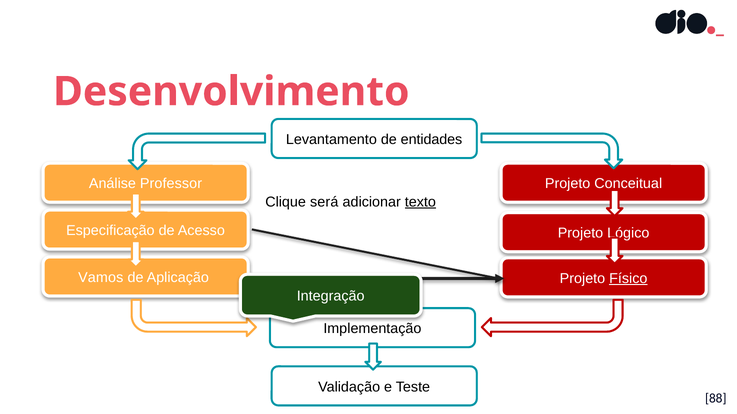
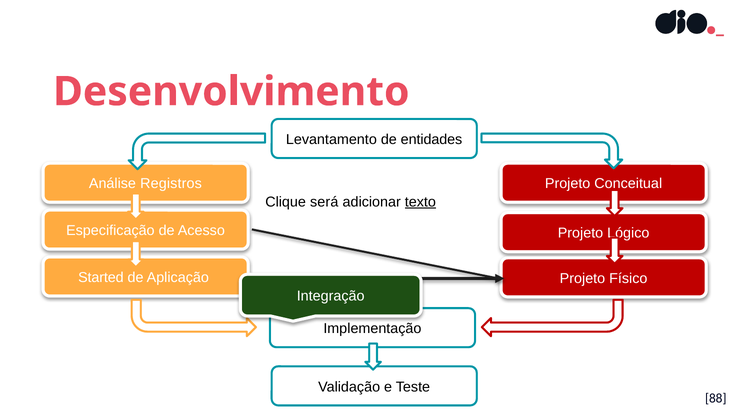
Professor: Professor -> Registros (171, 184)
Vamos: Vamos -> Started (101, 278)
Físico underline: present -> none (628, 279)
